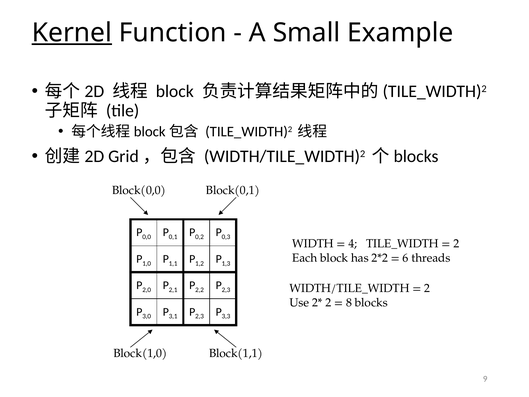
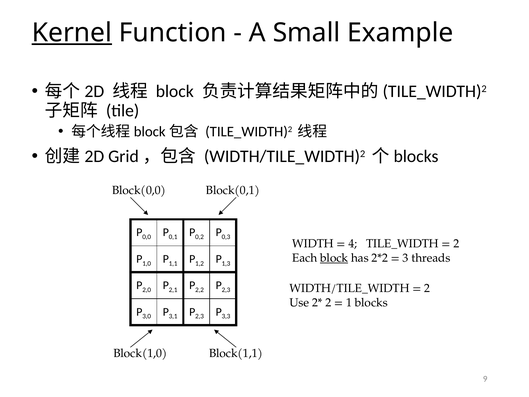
block underline: none -> present (334, 258)
6: 6 -> 3 (406, 258)
8: 8 -> 1 (349, 302)
